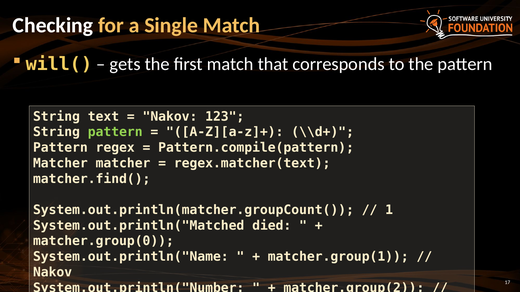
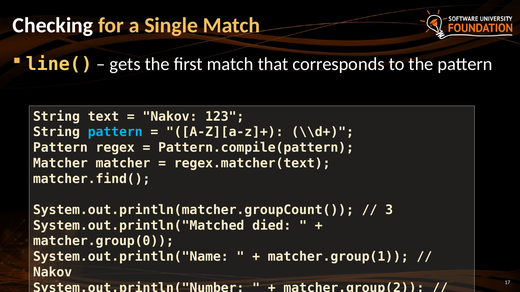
will(: will( -> line( (59, 64)
pattern colour: light green -> light blue (115, 132)
1: 1 -> 3 (389, 210)
